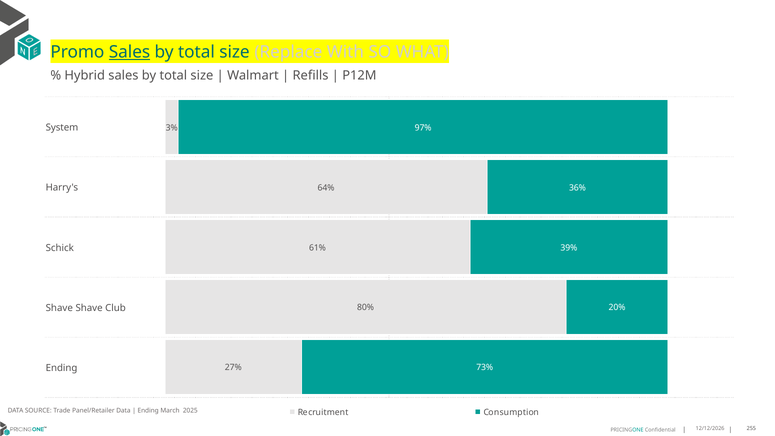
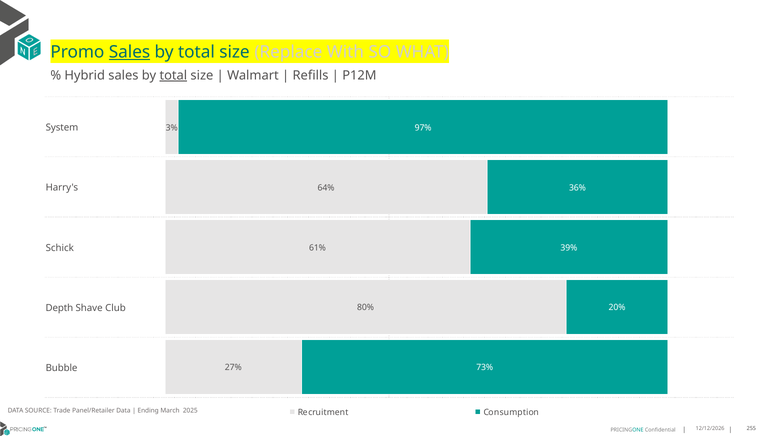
total underline: none -> present (173, 76)
Shave: Shave -> Depth (59, 308)
Ending: Ending -> Bubble (62, 368)
